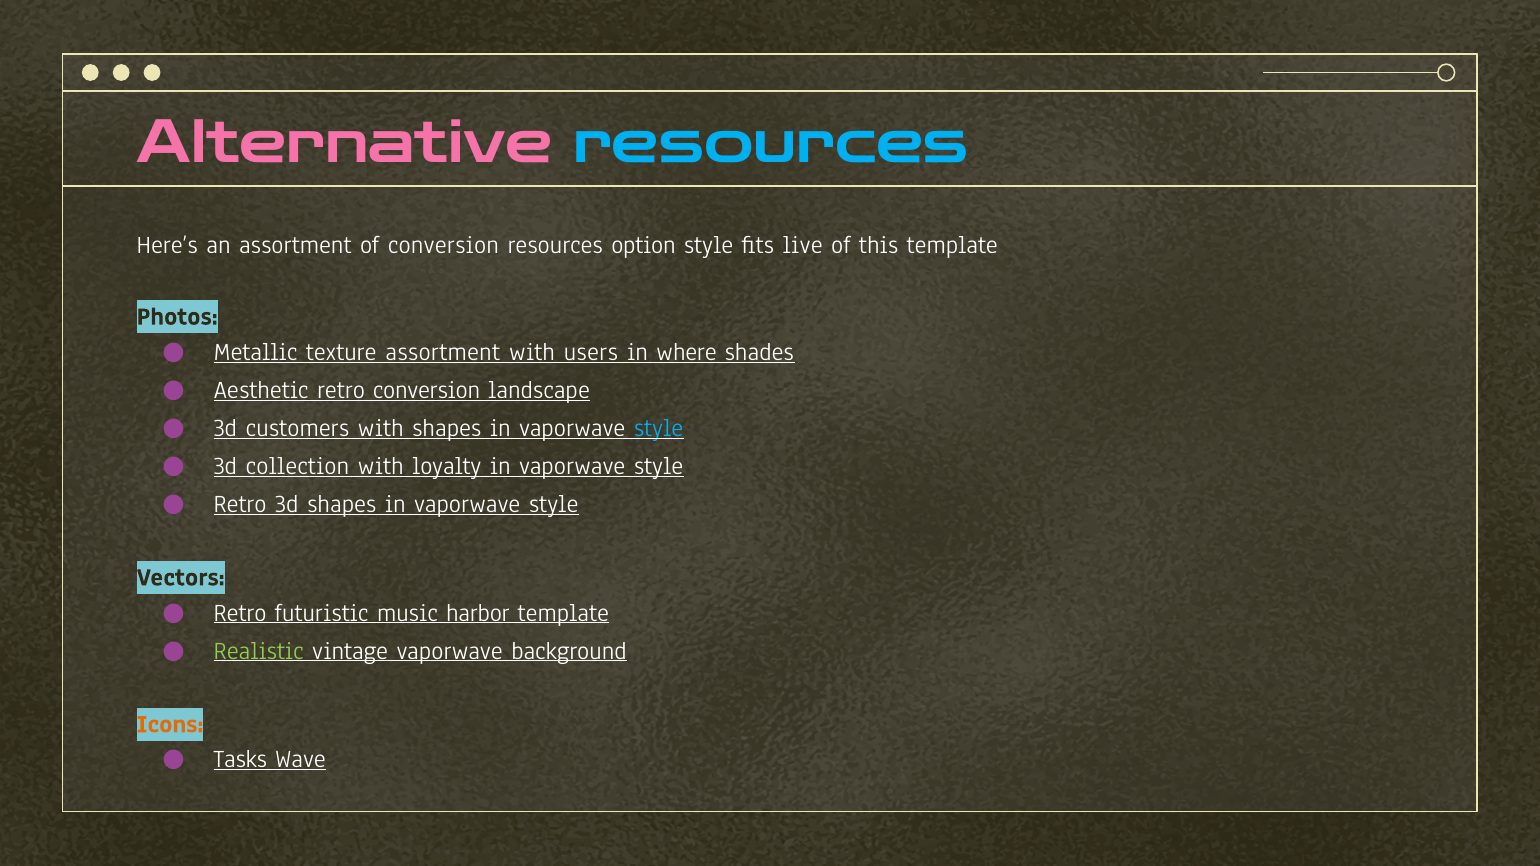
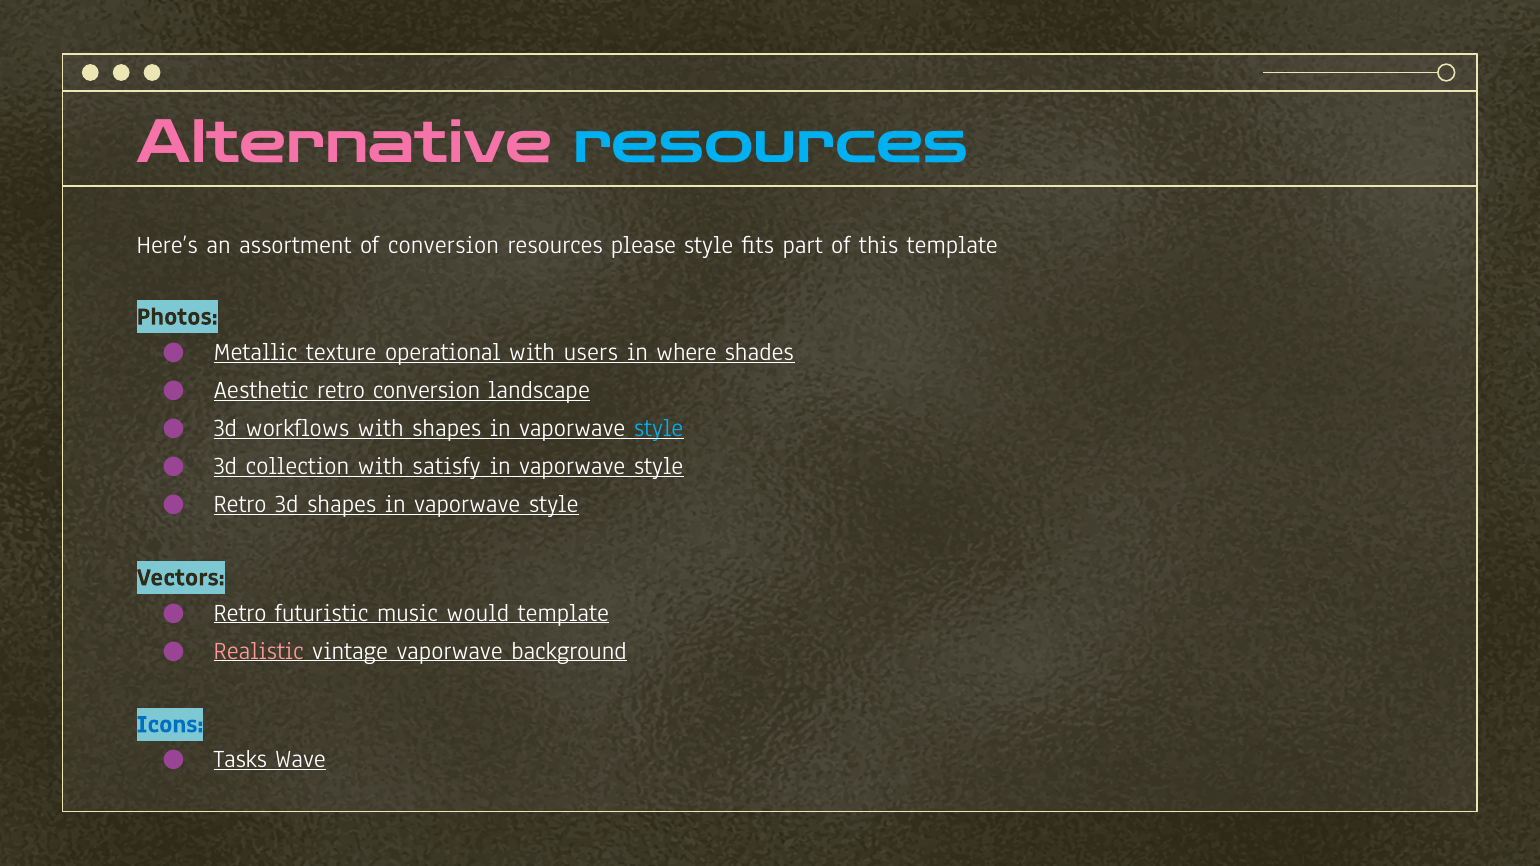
option: option -> please (643, 246)
live: live -> part (803, 246)
texture assortment: assortment -> operational (443, 352)
customers: customers -> workflows (297, 428)
loyalty: loyalty -> satisfy (447, 466)
harbor: harbor -> would (478, 613)
Realistic colour: light green -> pink (259, 651)
Icons colour: orange -> blue (170, 724)
